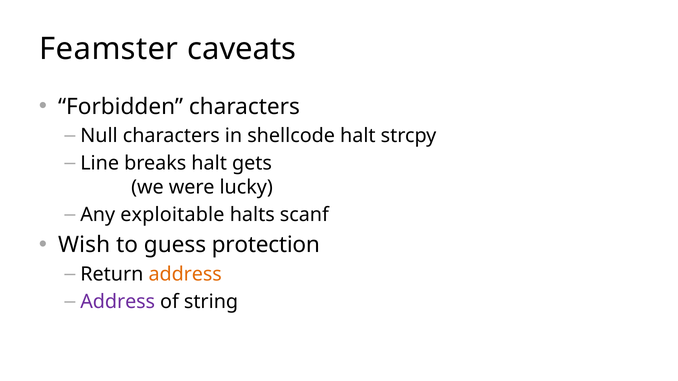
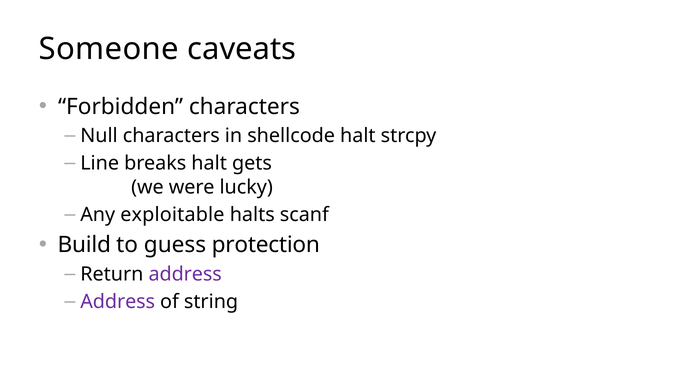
Feamster: Feamster -> Someone (109, 49)
Wish: Wish -> Build (84, 245)
address colour: orange -> purple (185, 274)
